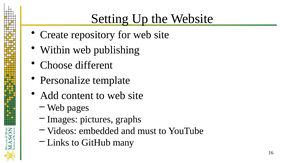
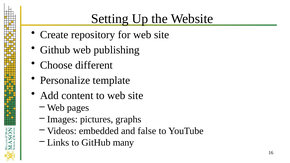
Within: Within -> Github (55, 50)
must: must -> false (147, 131)
